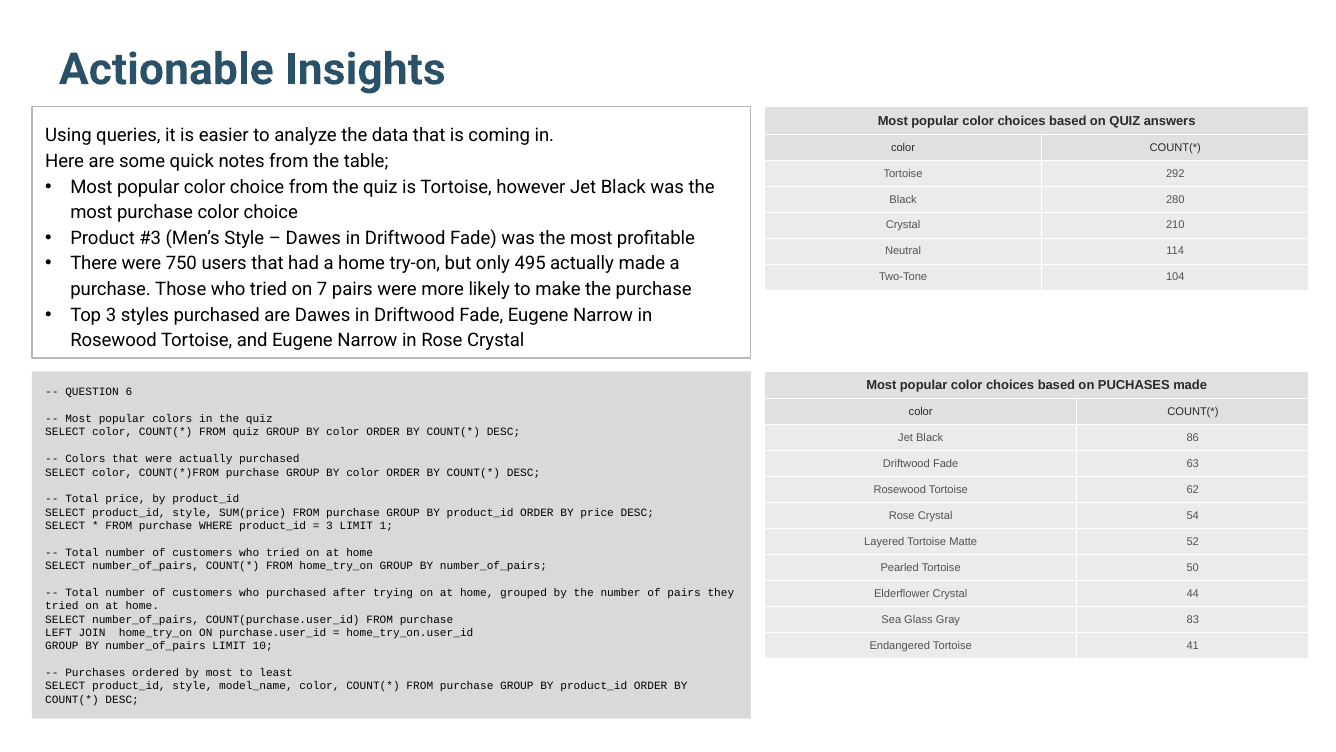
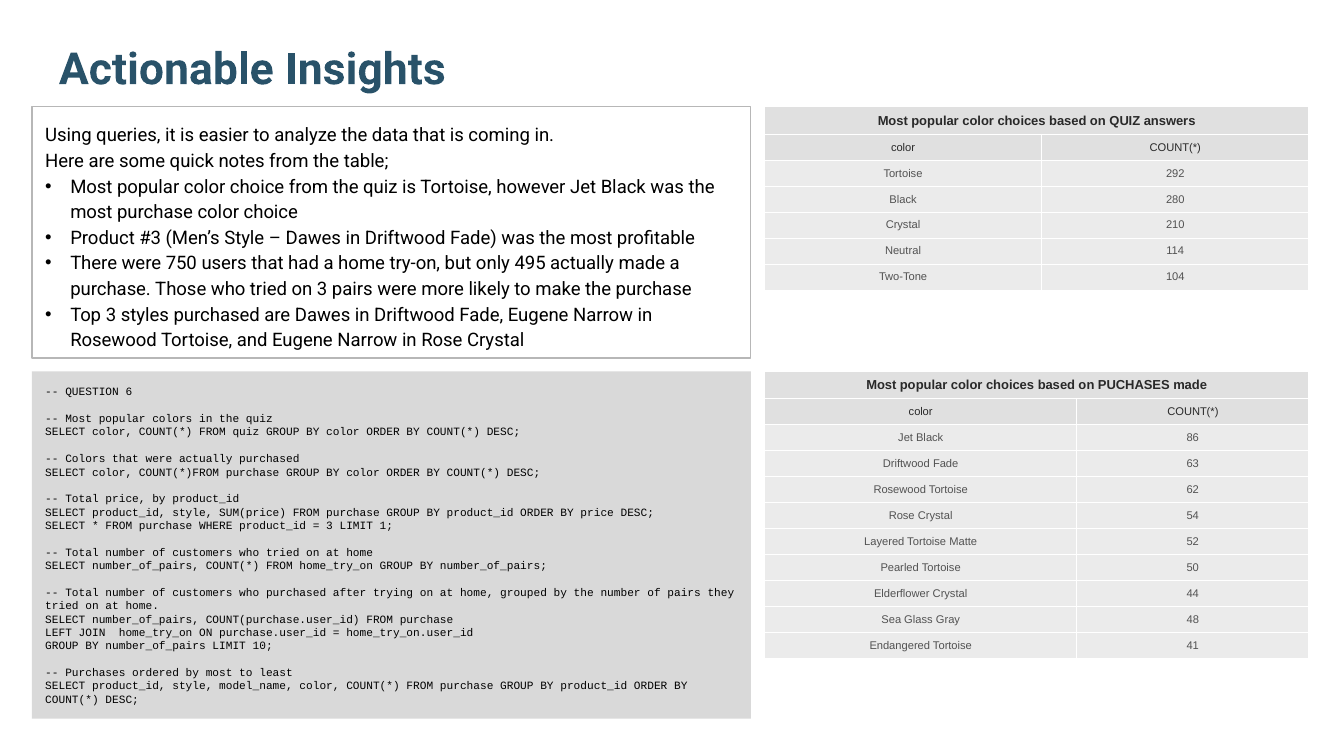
on 7: 7 -> 3 (322, 289)
83: 83 -> 48 (1193, 619)
